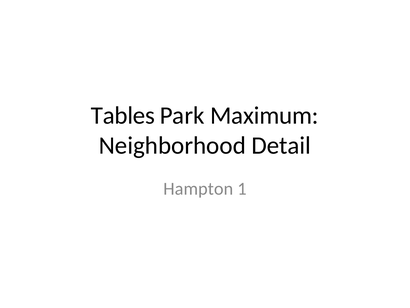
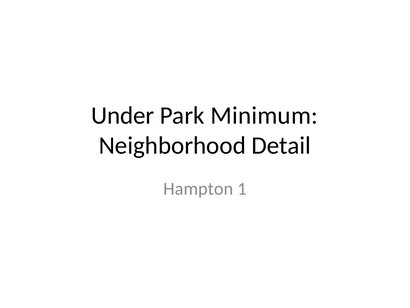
Tables: Tables -> Under (123, 115)
Maximum: Maximum -> Minimum (264, 115)
